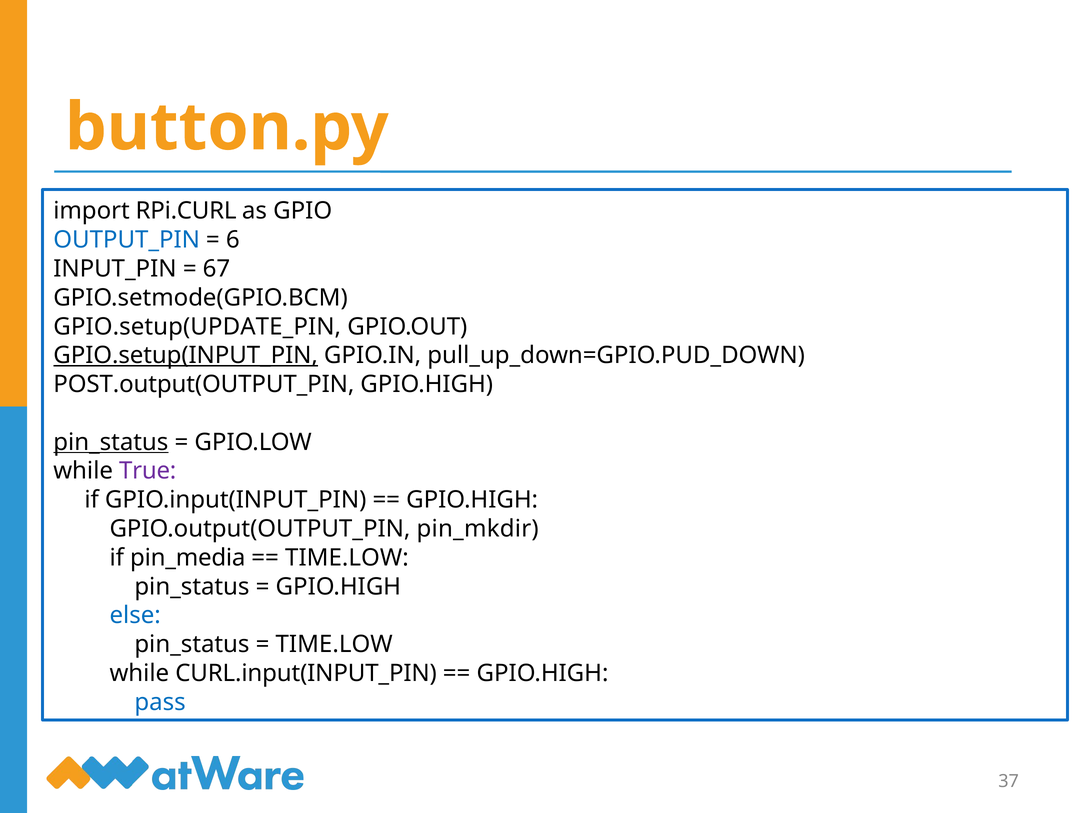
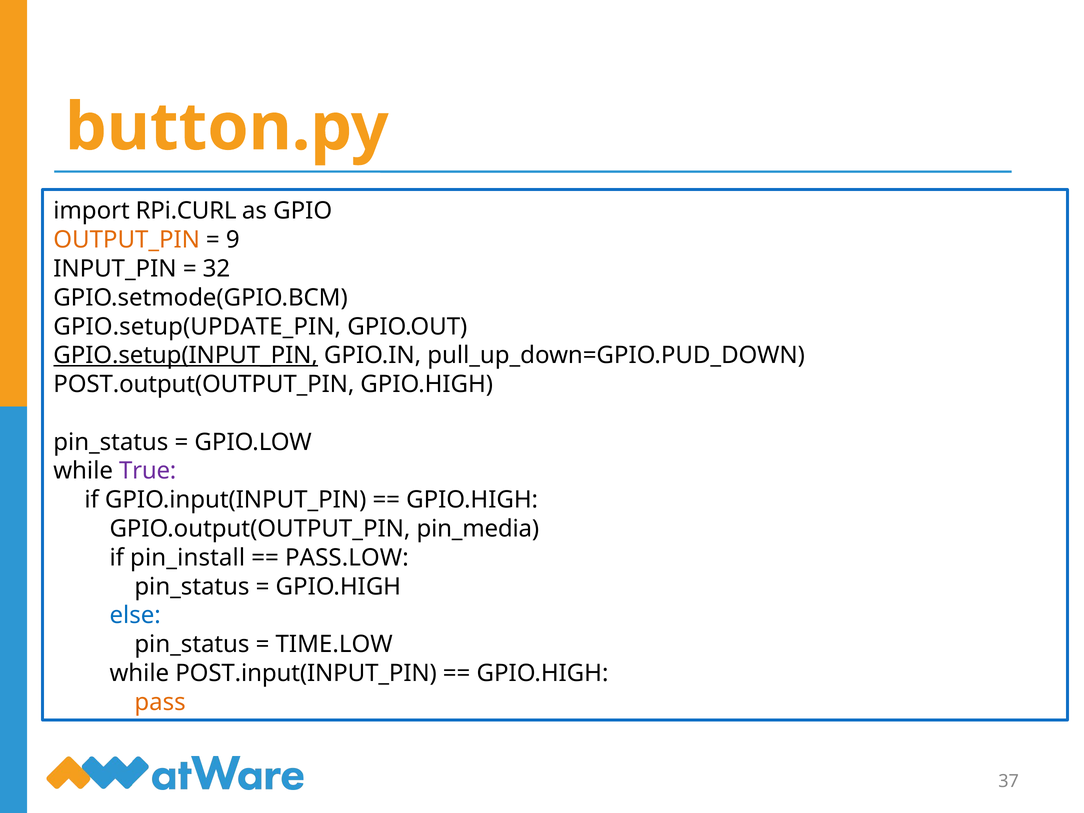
OUTPUT_PIN colour: blue -> orange (127, 240)
6: 6 -> 9 (233, 240)
67: 67 -> 32 (216, 269)
pin_status underline: present -> none (111, 442)
pin_mkdir: pin_mkdir -> pin_media (478, 529)
pin_media: pin_media -> pin_install (188, 558)
TIME.LOW: TIME.LOW -> PASS.LOW (347, 558)
CURL.input(INPUT_PIN: CURL.input(INPUT_PIN -> POST.input(INPUT_PIN (306, 673)
pass colour: blue -> orange (160, 702)
